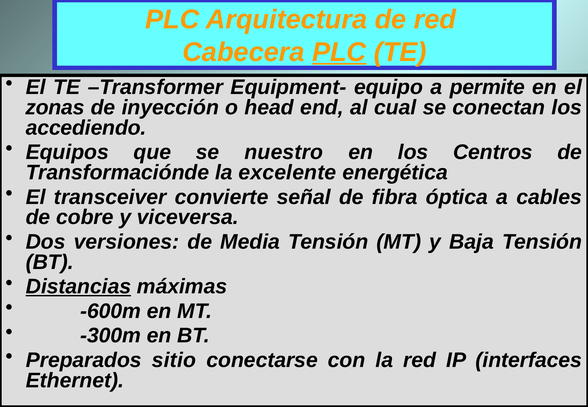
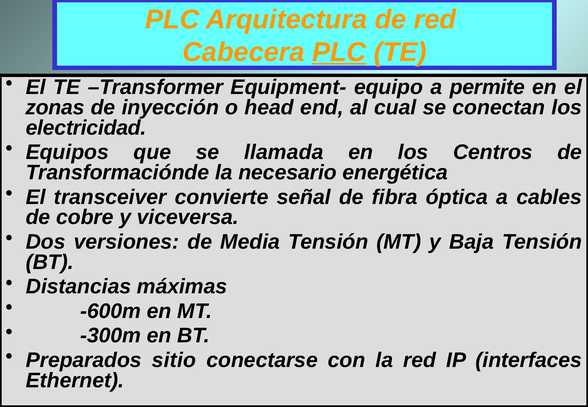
accediendo: accediendo -> electricidad (86, 128)
nuestro: nuestro -> llamada (284, 152)
excelente: excelente -> necesario (288, 173)
Distancias underline: present -> none (78, 287)
